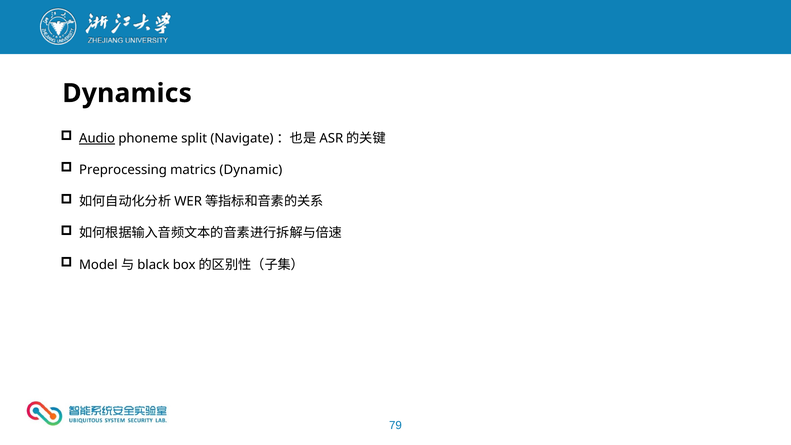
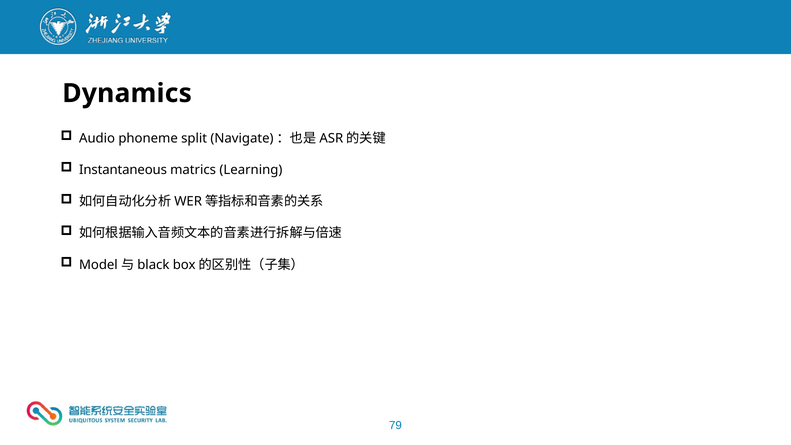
Audio underline: present -> none (97, 138)
Preprocessing: Preprocessing -> Instantaneous (123, 170)
Dynamic: Dynamic -> Learning (251, 170)
